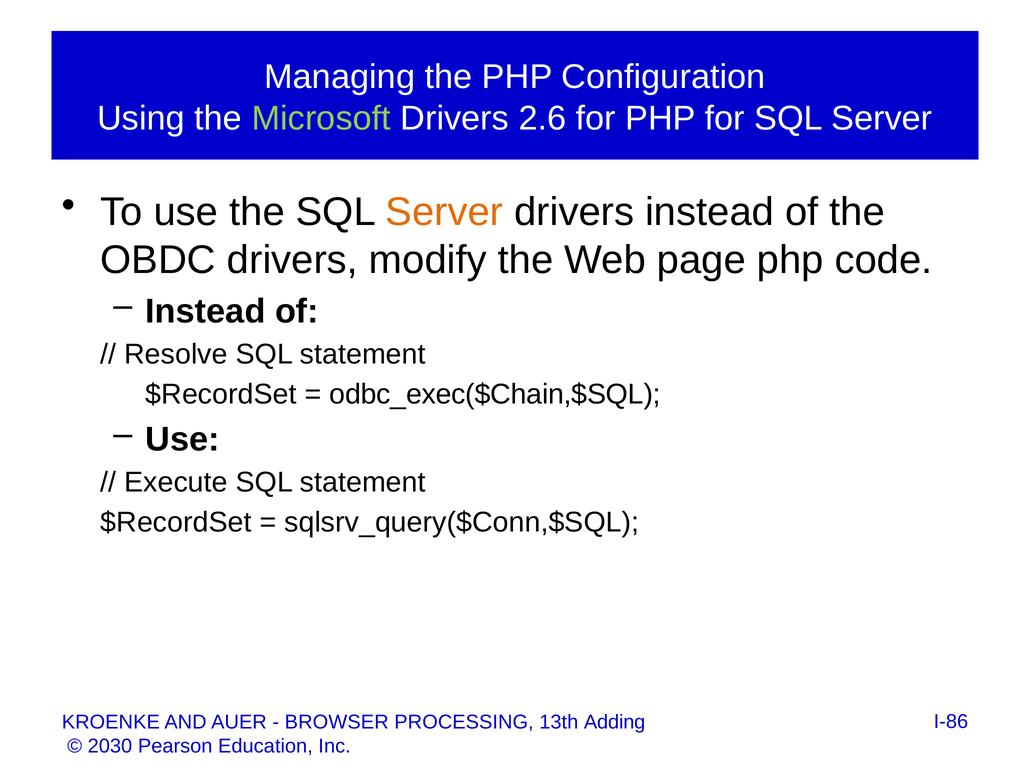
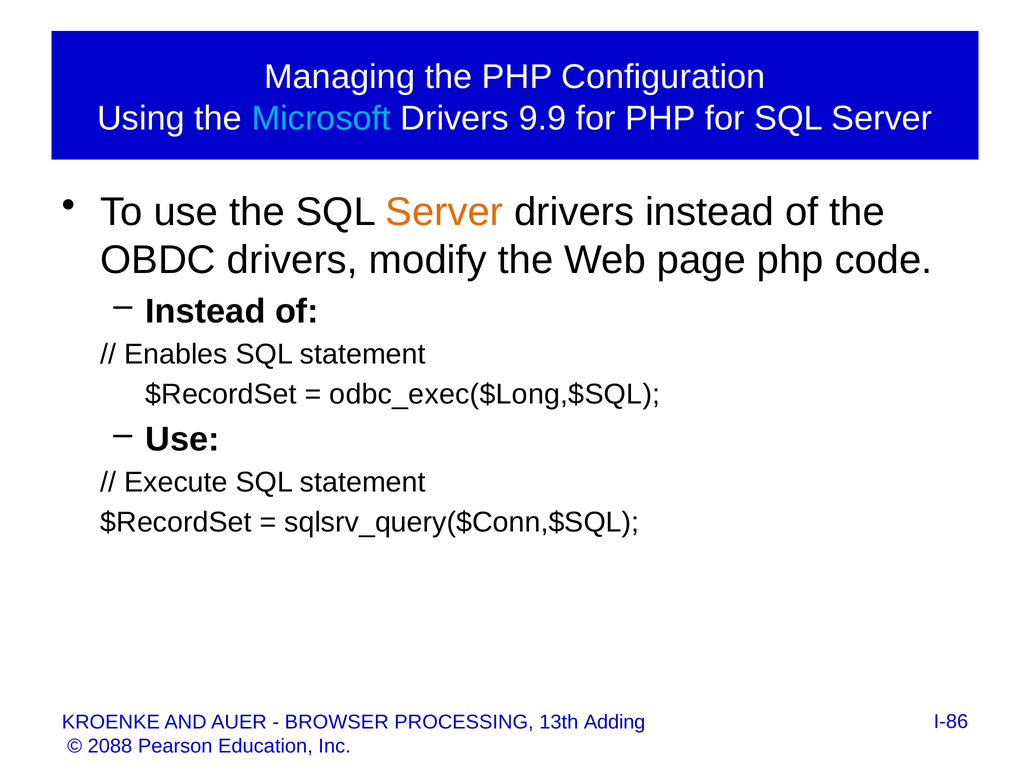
Microsoft colour: light green -> light blue (321, 118)
2.6: 2.6 -> 9.9 (542, 118)
Resolve: Resolve -> Enables (176, 355)
odbc_exec($Chain,$SQL: odbc_exec($Chain,$SQL -> odbc_exec($Long,$SQL (495, 395)
2030: 2030 -> 2088 (110, 746)
